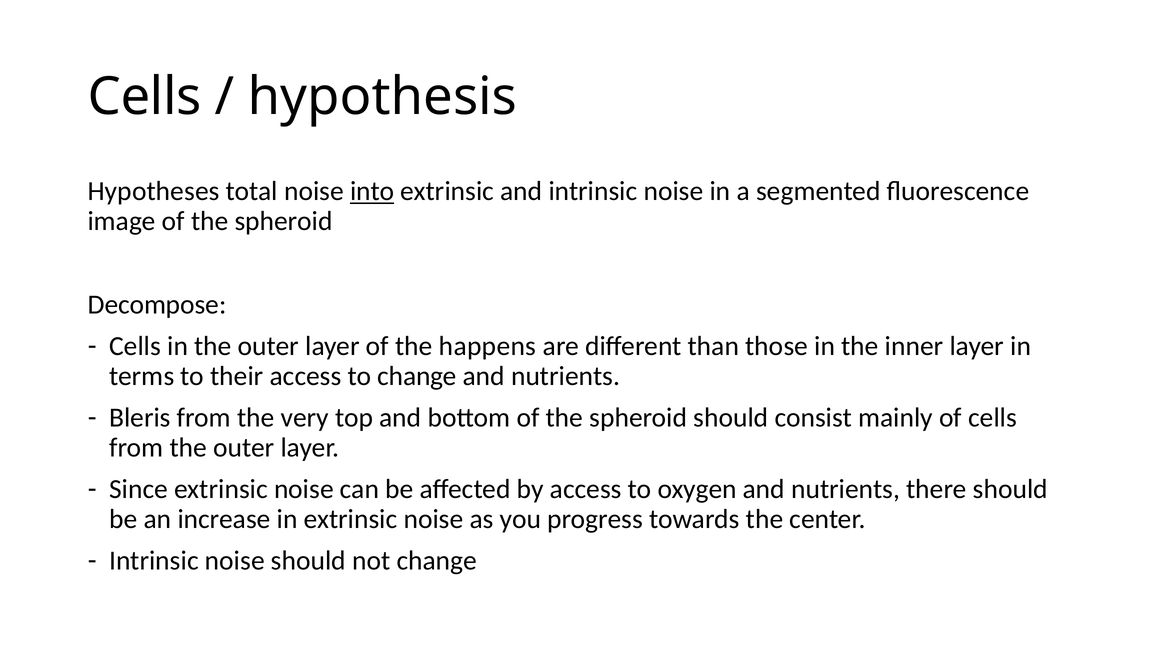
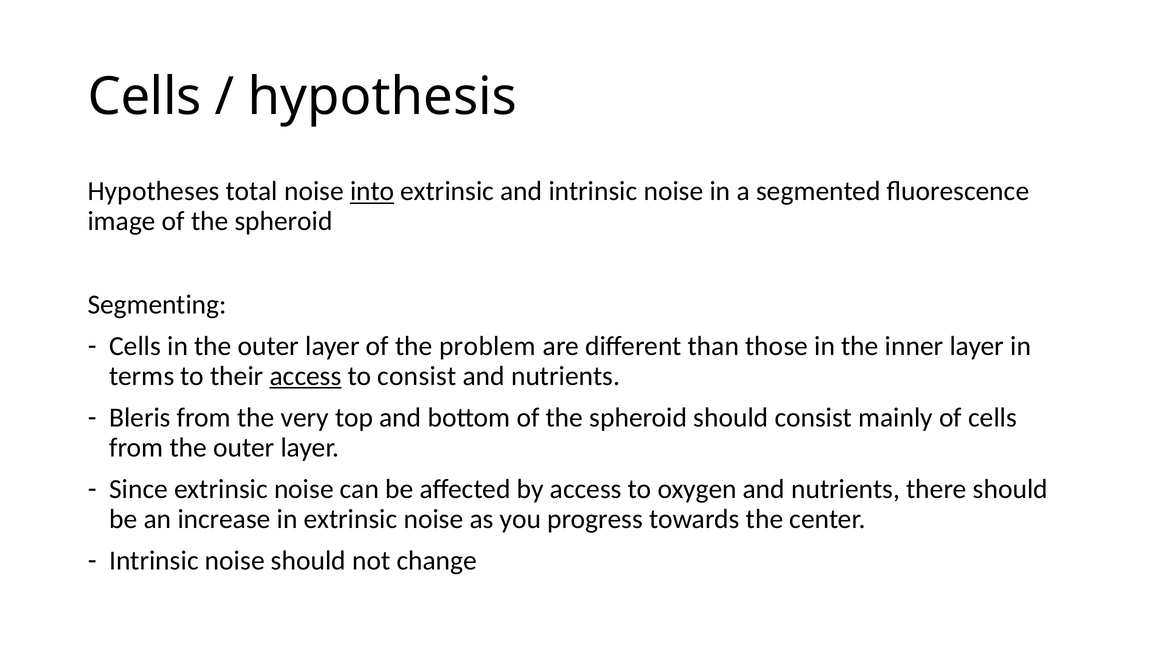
Decompose: Decompose -> Segmenting (157, 304)
happens: happens -> problem (488, 346)
access underline: none -> present (306, 376)
to change: change -> consist (417, 376)
